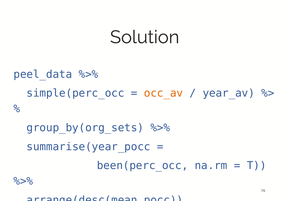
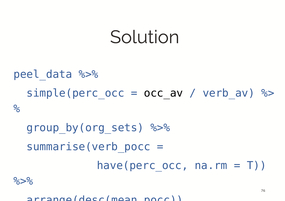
occ_av colour: orange -> black (163, 93)
year_av: year_av -> verb_av (229, 93)
summarise(year_pocc: summarise(year_pocc -> summarise(verb_pocc (89, 147)
been(perc_occ: been(perc_occ -> have(perc_occ (143, 166)
